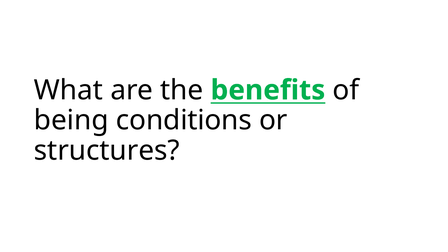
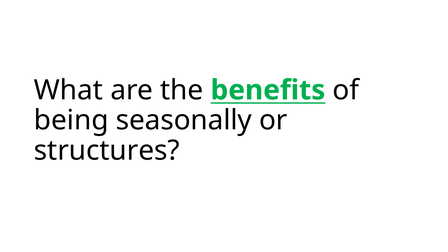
conditions: conditions -> seasonally (184, 120)
